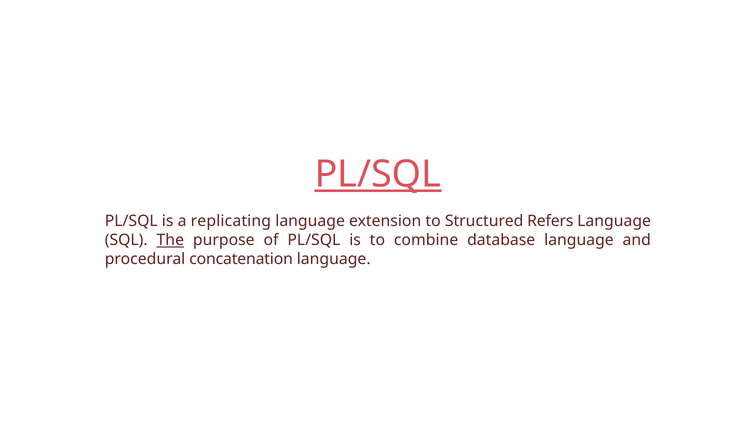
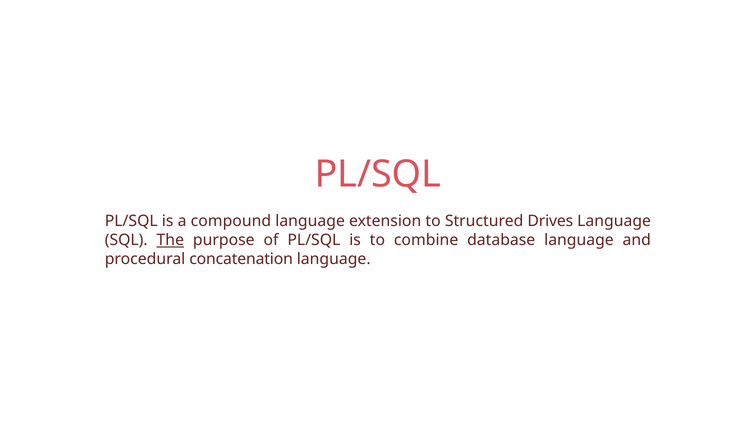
PL/SQL underline: present -> none (378, 175)
replicating: replicating -> compound (231, 221)
Refers: Refers -> Drives (550, 221)
